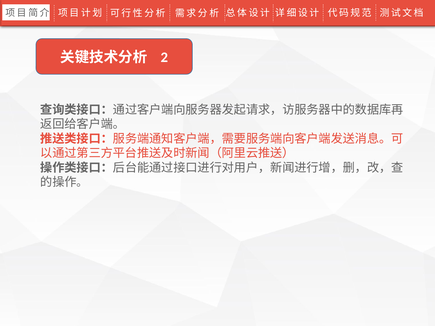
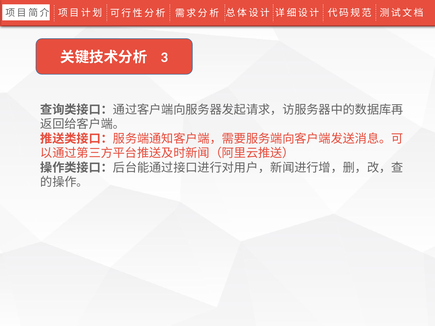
2: 2 -> 3 (164, 58)
